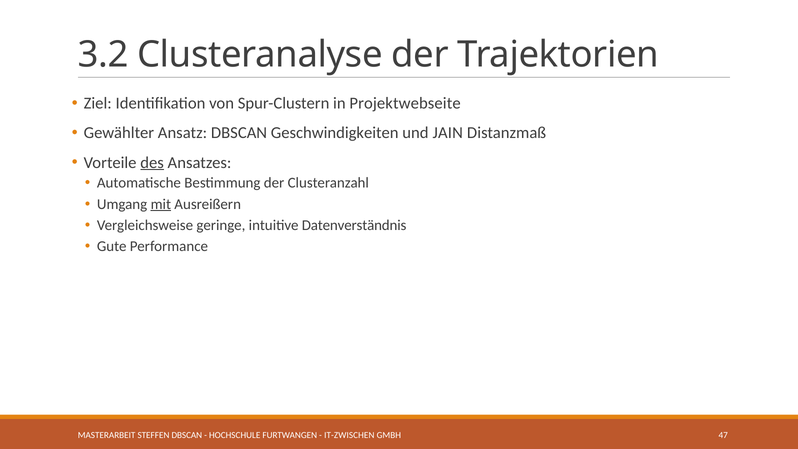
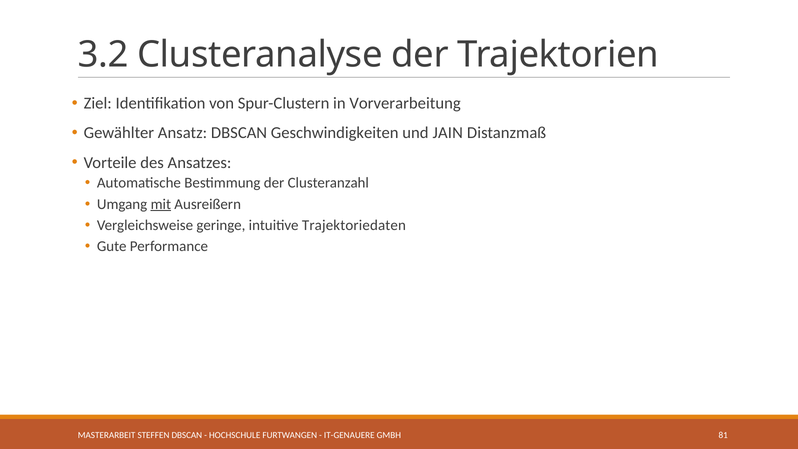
Projektwebseite: Projektwebseite -> Vorverarbeitung (405, 103)
des underline: present -> none (152, 163)
Datenverständnis: Datenverständnis -> Trajektoriedaten (354, 225)
IT-ZWISCHEN: IT-ZWISCHEN -> IT-GENAUERE (349, 435)
47: 47 -> 81 (723, 435)
